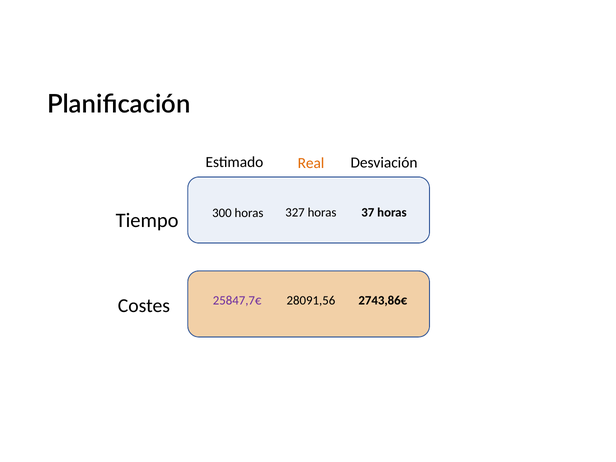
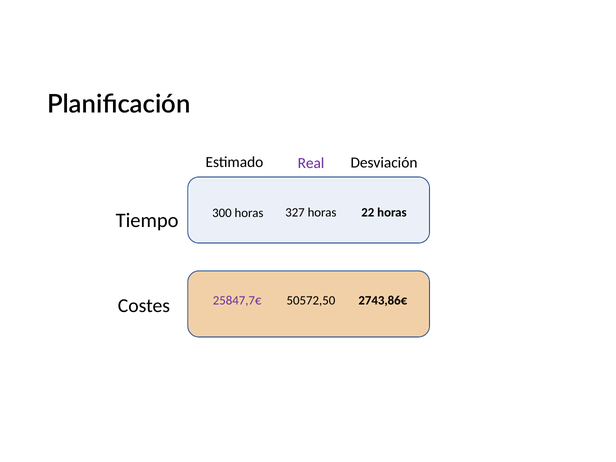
Real colour: orange -> purple (311, 163)
37: 37 -> 22 (368, 213)
28091,56: 28091,56 -> 50572,50 (311, 301)
